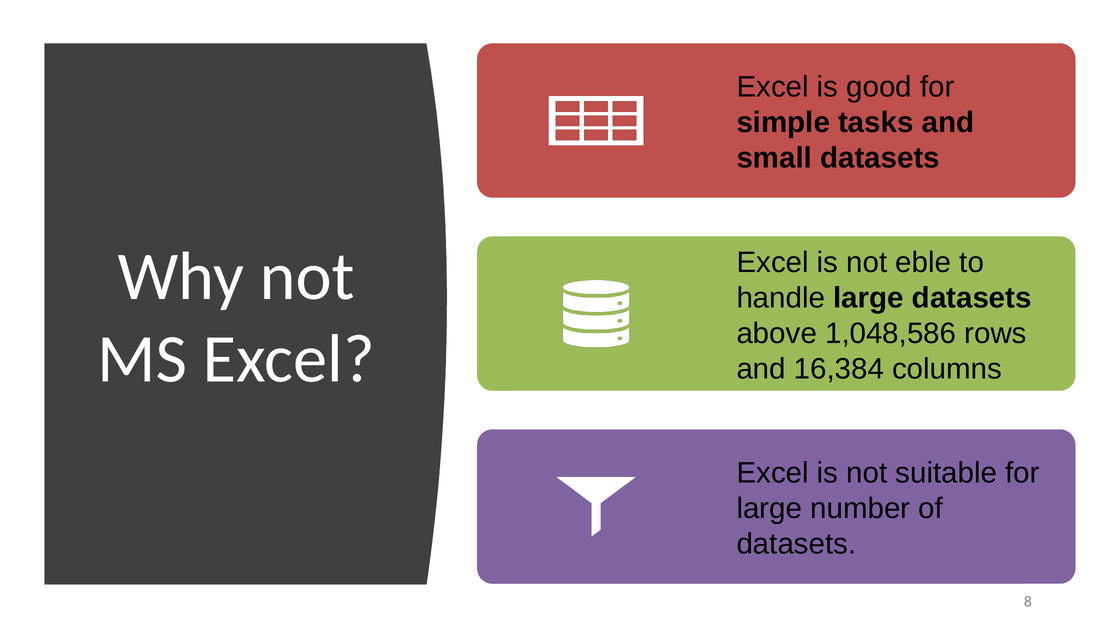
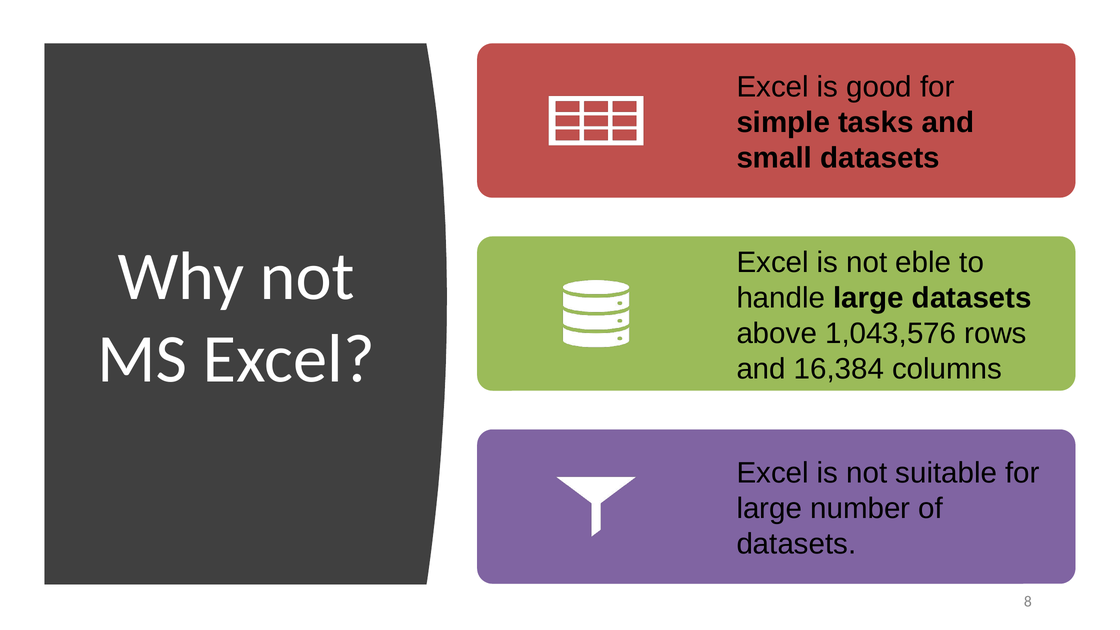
1,048,586: 1,048,586 -> 1,043,576 (891, 333)
